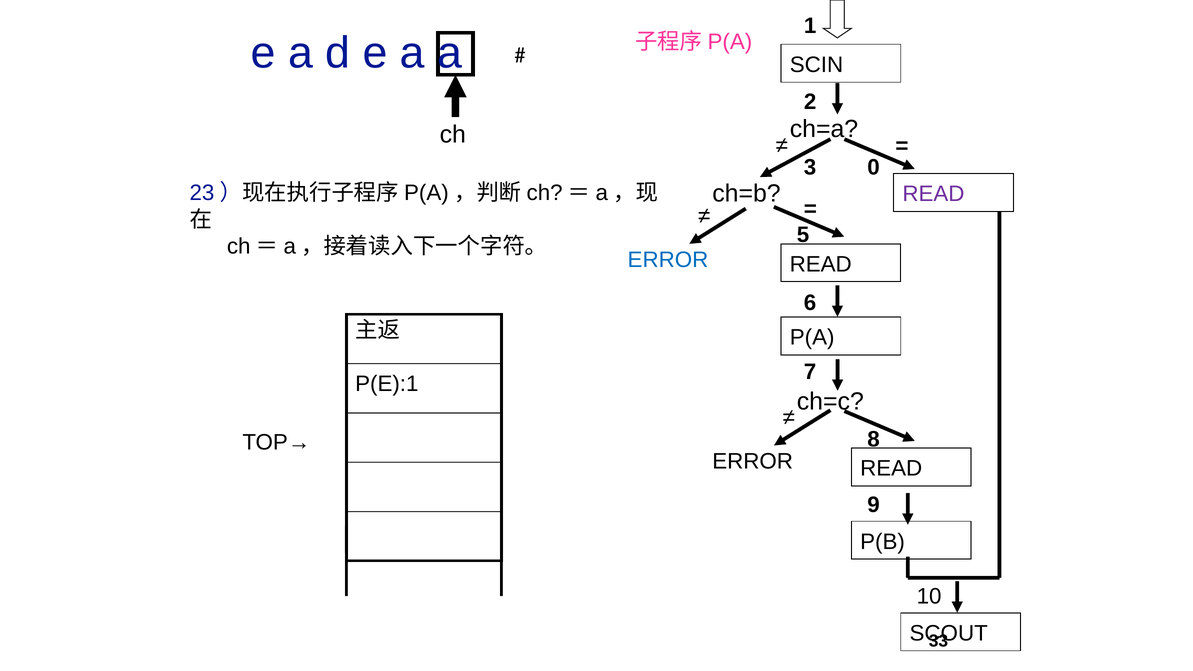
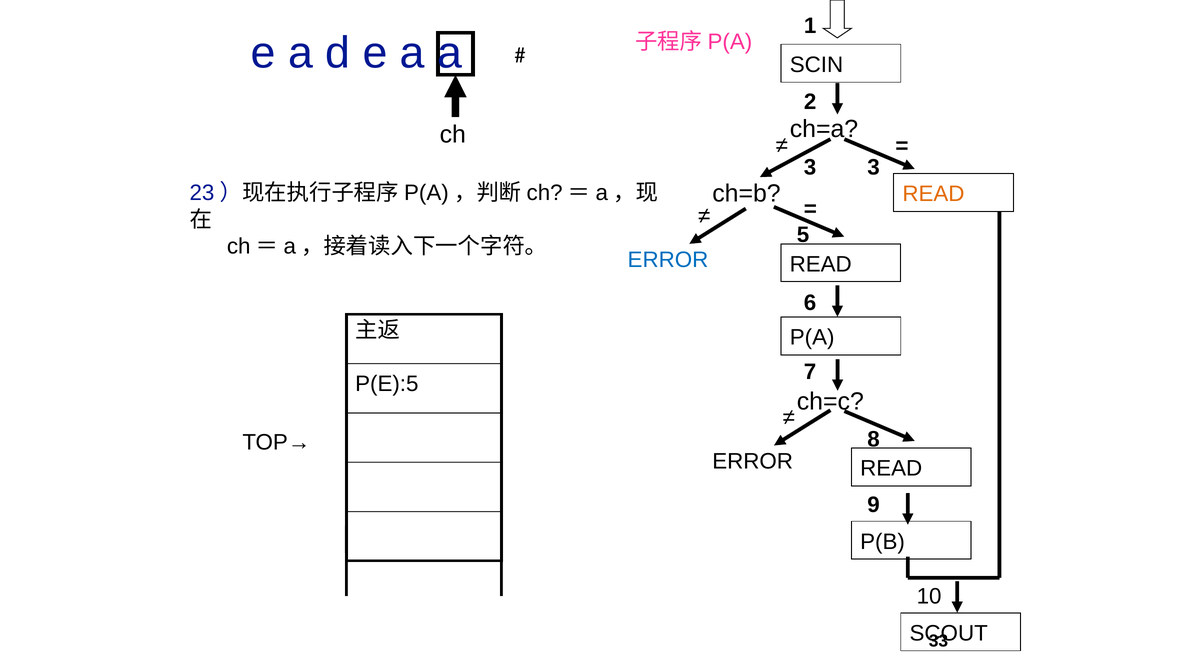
3 0: 0 -> 3 (874, 167)
READ colour: purple -> orange (933, 194)
P(E):1: P(E):1 -> P(E):5 (387, 384)
